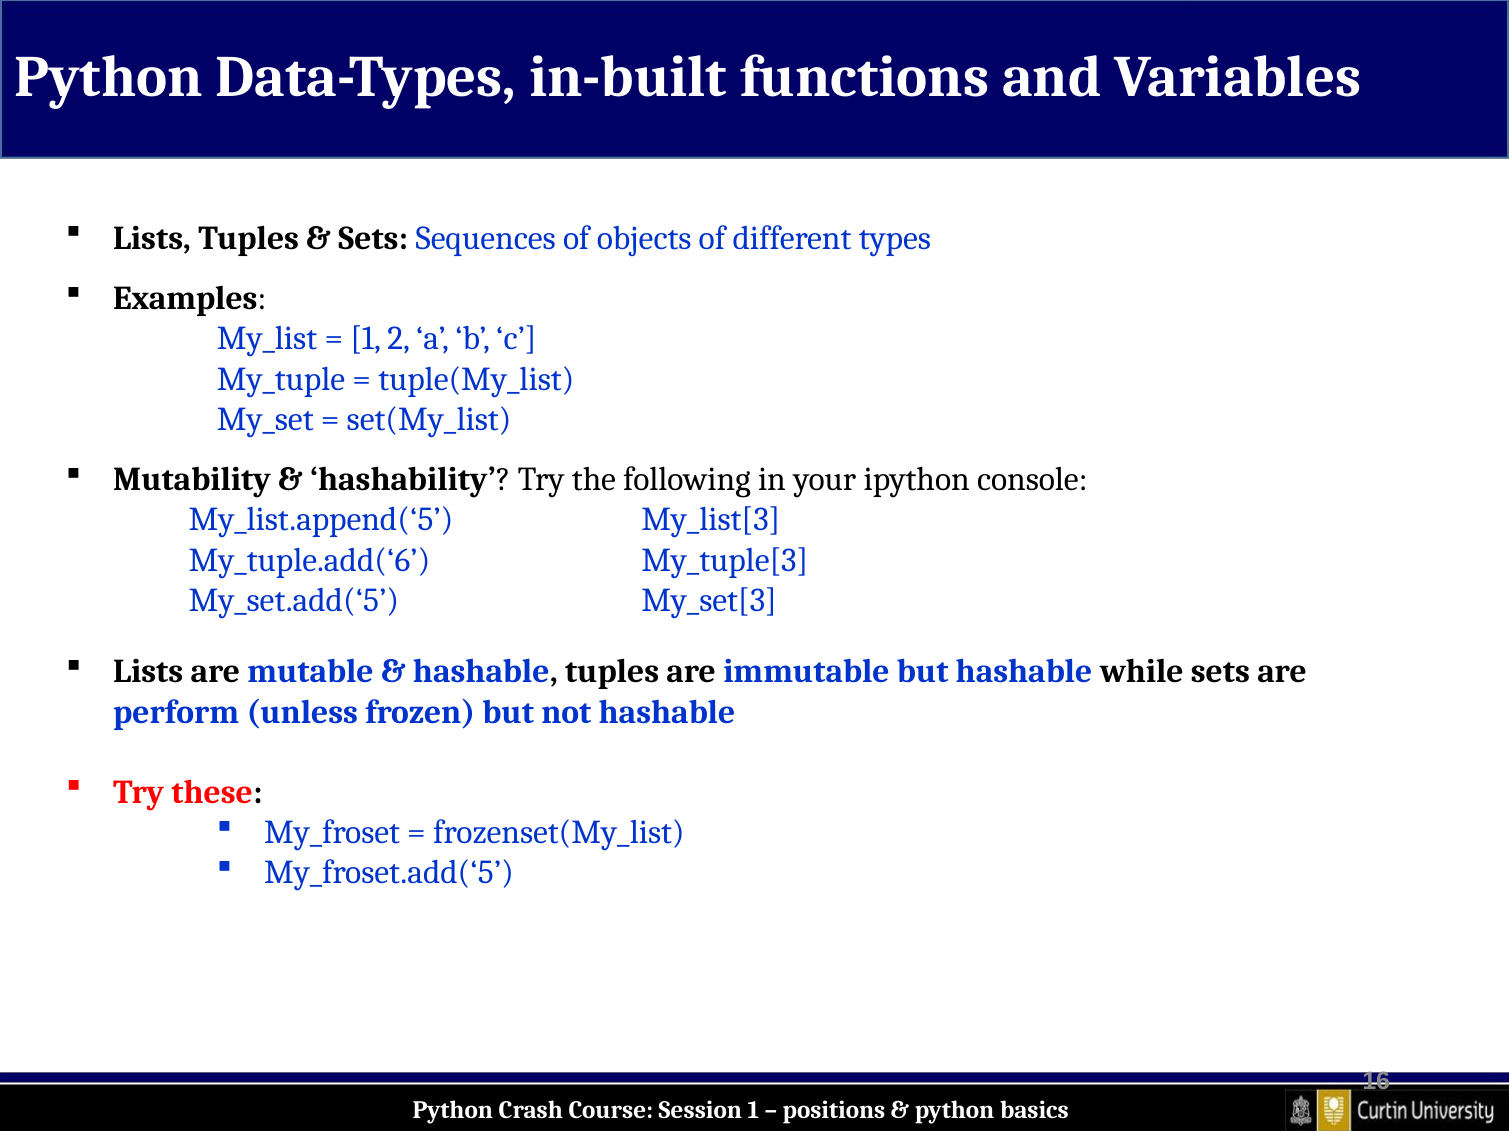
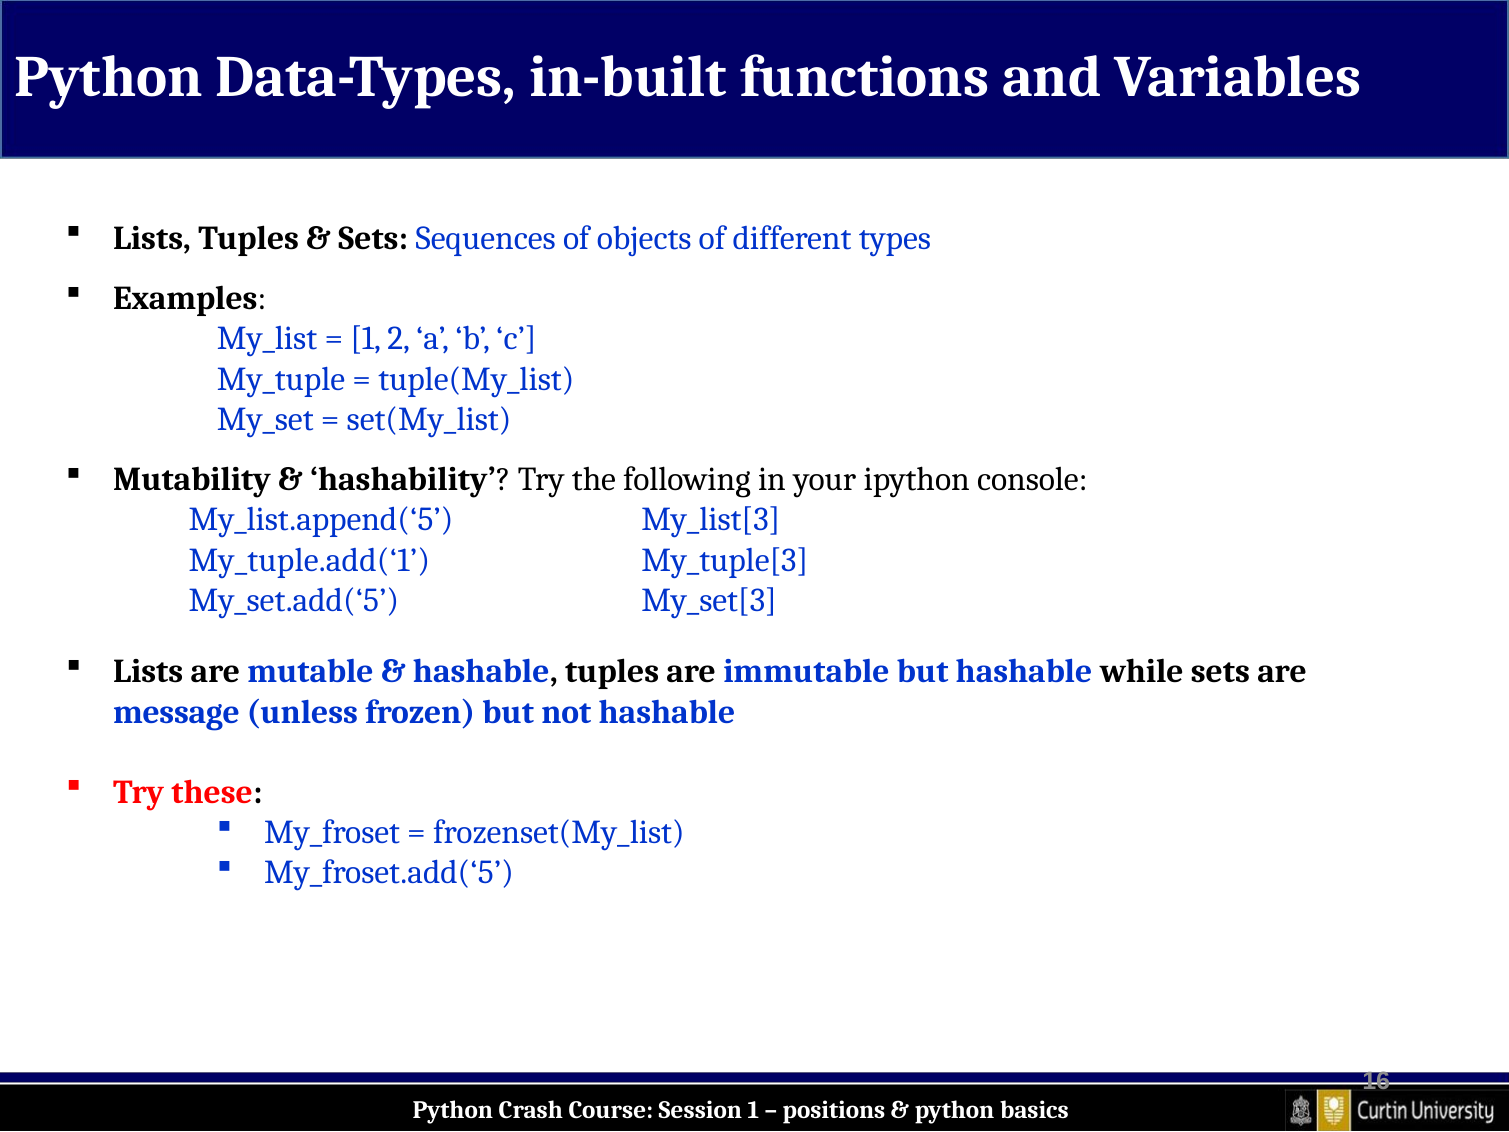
My_tuple.add(‘6: My_tuple.add(‘6 -> My_tuple.add(‘1 (309, 560)
perform: perform -> message (176, 712)
